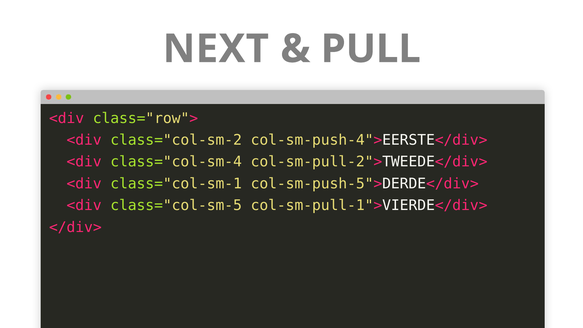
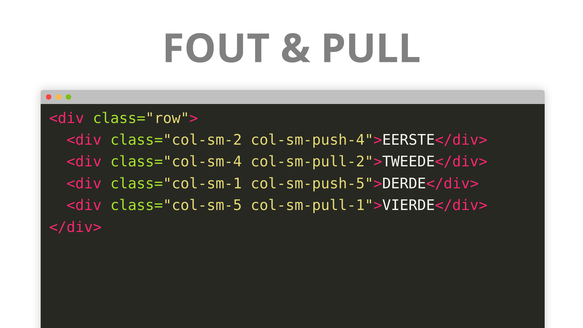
NEXT: NEXT -> FOUT (216, 49)
